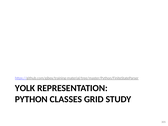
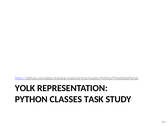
GRID: GRID -> TASK (94, 99)
